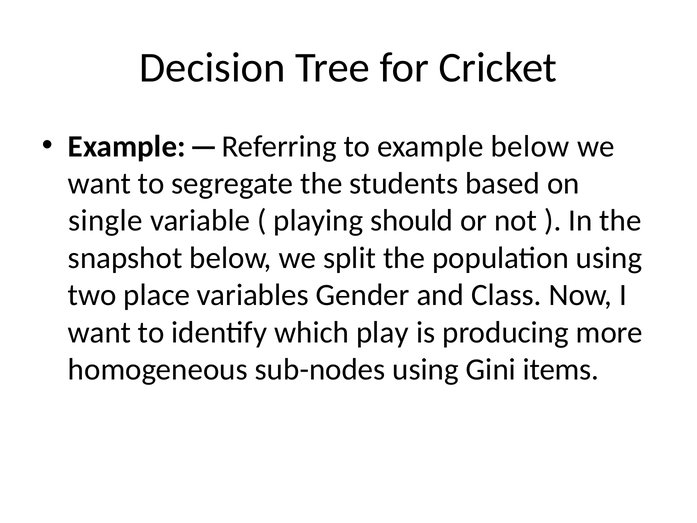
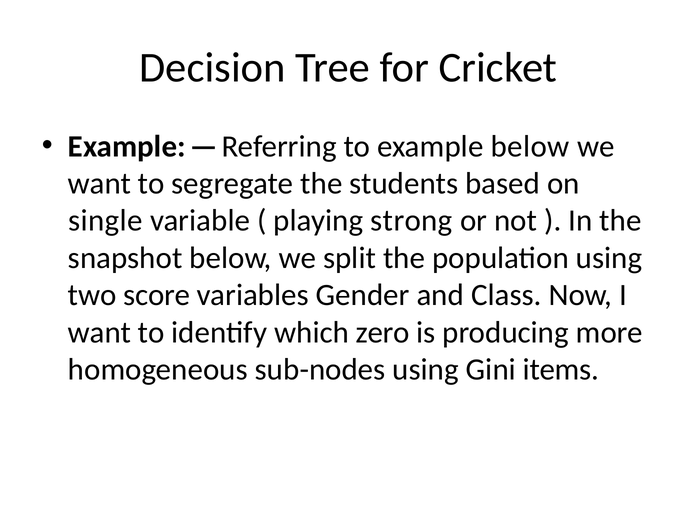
should: should -> strong (411, 221)
place: place -> score (157, 295)
play: play -> zero (383, 332)
